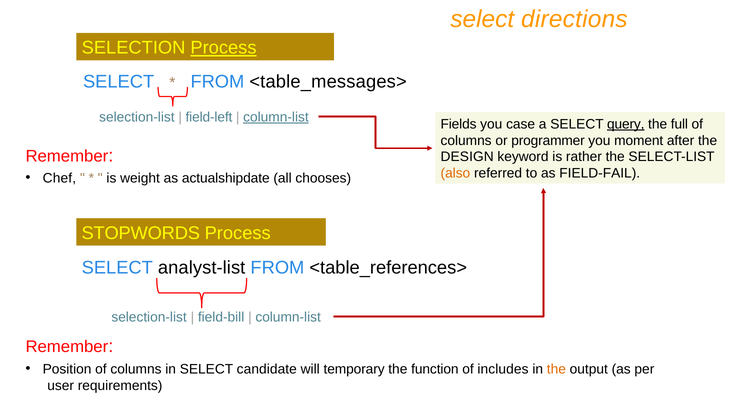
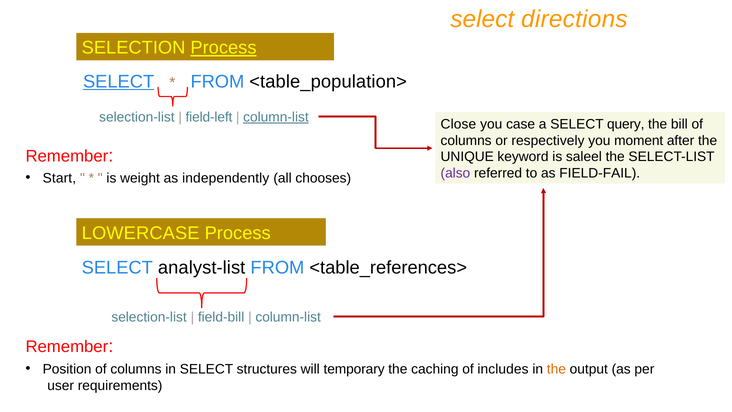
SELECT underline: none -> present (119, 82)
<table_messages>: <table_messages> -> <table_population> (328, 82)
Fields: Fields -> Close (458, 124)
query underline: present -> none (626, 124)
full: full -> bill (679, 124)
programmer: programmer -> respectively (548, 140)
DESIGN: DESIGN -> UNIQUE (467, 157)
rather: rather -> saleel (584, 157)
also colour: orange -> purple (455, 173)
Chef: Chef -> Start (59, 178)
actualshipdate: actualshipdate -> independently (226, 178)
STOPWORDS: STOPWORDS -> LOWERCASE (141, 233)
candidate: candidate -> structures (267, 369)
function: function -> caching (435, 369)
